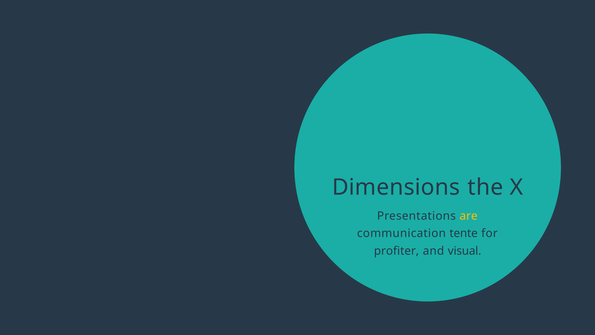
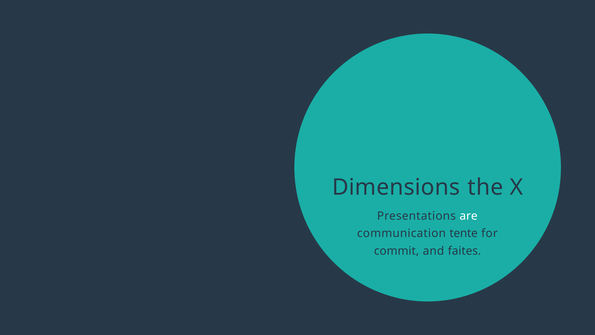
are colour: yellow -> white (469, 216)
profiter: profiter -> commit (396, 251)
visual: visual -> faites (464, 251)
